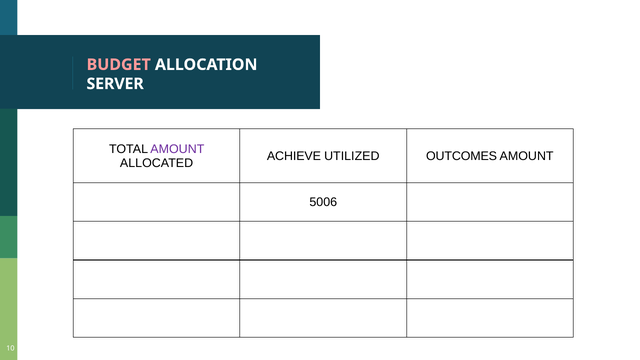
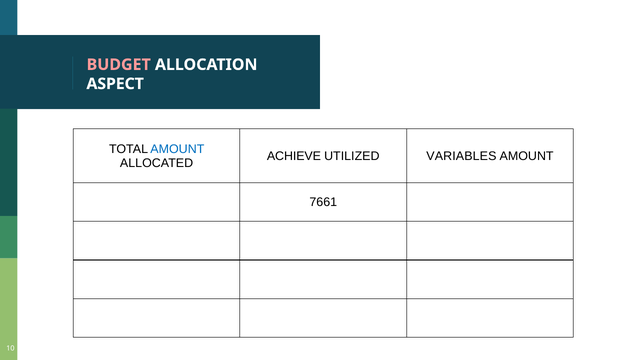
SERVER: SERVER -> ASPECT (115, 84)
AMOUNT colour: purple -> blue (177, 149)
OUTCOMES: OUTCOMES -> VARIABLES (461, 156)
5006: 5006 -> 7661 (323, 202)
